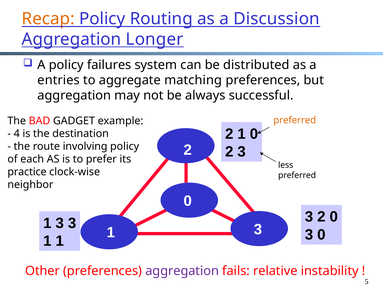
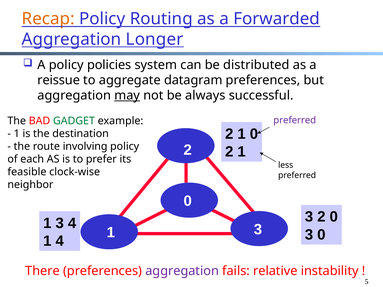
Discussion: Discussion -> Forwarded (277, 19)
failures: failures -> policies (109, 65)
entries: entries -> reissue (59, 80)
matching: matching -> datagram (193, 80)
may underline: none -> present (127, 96)
preferred colour: orange -> purple (295, 120)
GADGET colour: black -> green (74, 121)
4: 4 -> 1 (17, 134)
3: 3 -> 1 (242, 152)
practice: practice -> feasible (27, 172)
3 3: 3 -> 4 (72, 223)
1 1: 1 -> 4 (60, 241)
Other: Other -> There (42, 271)
